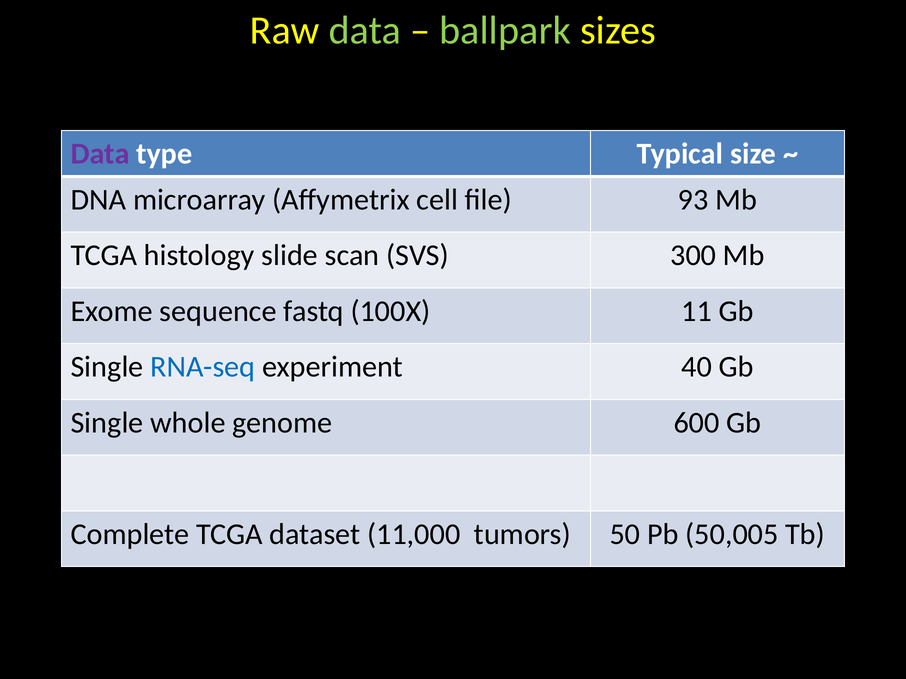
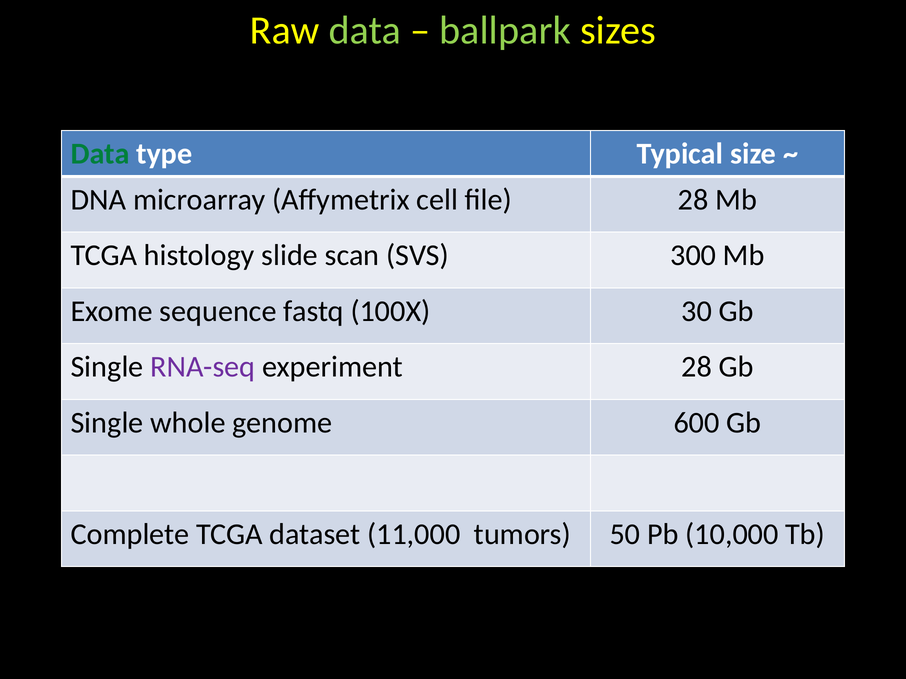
Data colour: purple -> green (100, 154)
file 93: 93 -> 28 (693, 200)
11: 11 -> 30 (697, 311)
RNA-seq colour: blue -> purple (203, 367)
experiment 40: 40 -> 28 (697, 367)
50,005: 50,005 -> 10,000 (732, 535)
